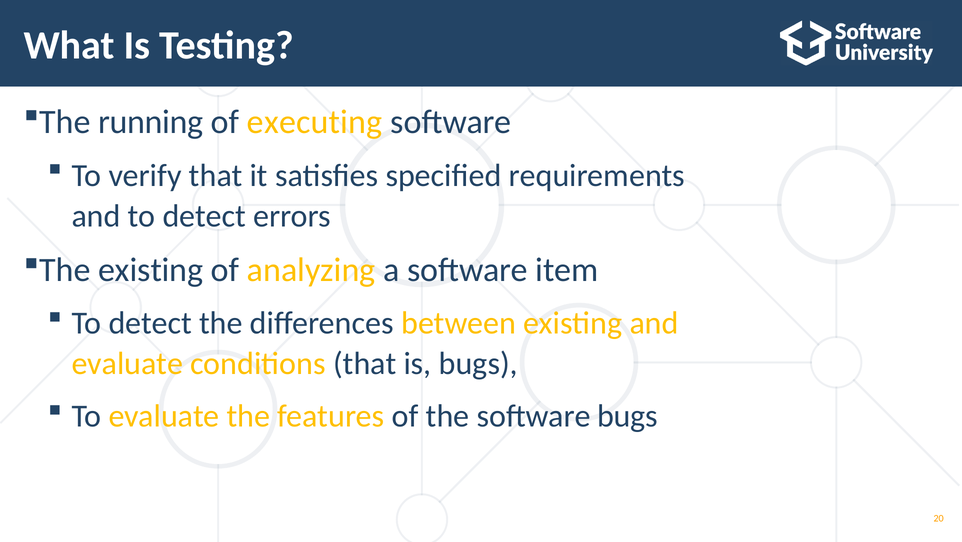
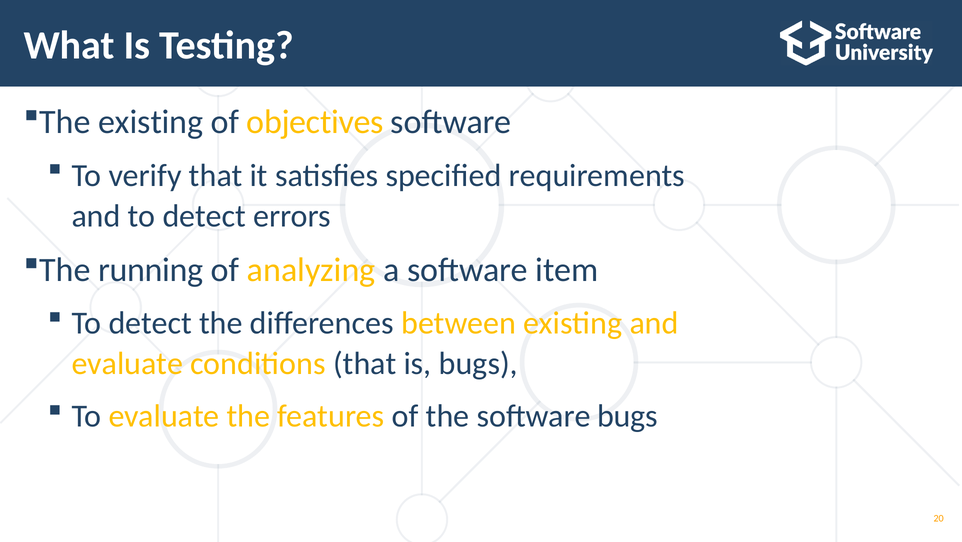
The running: running -> existing (151, 122)
executing: executing -> objectives (315, 122)
The existing: existing -> running (151, 269)
